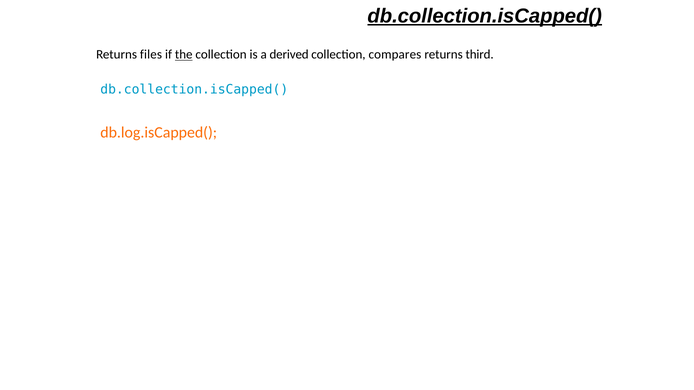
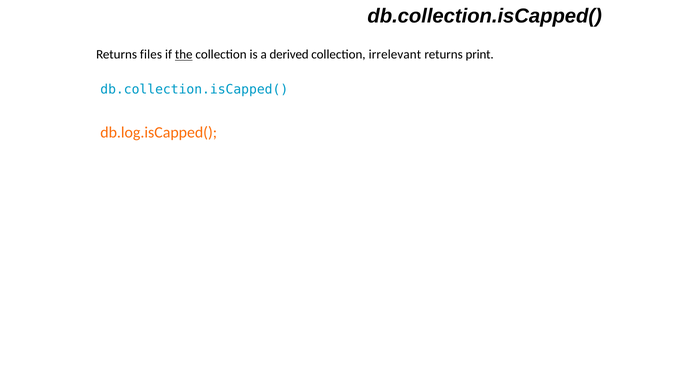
db.collection.isCapped( underline: present -> none (485, 16)
compares: compares -> irrelevant (395, 55)
third: third -> print (480, 55)
